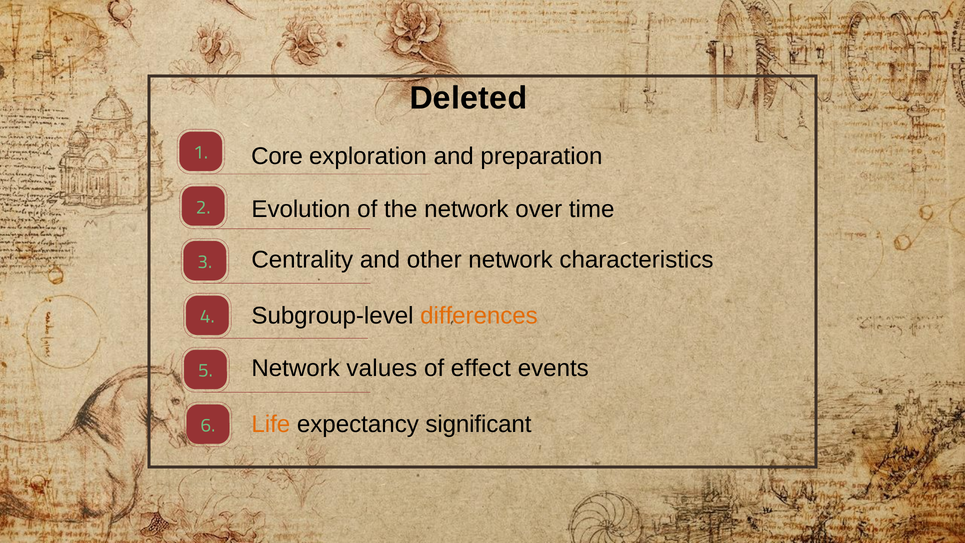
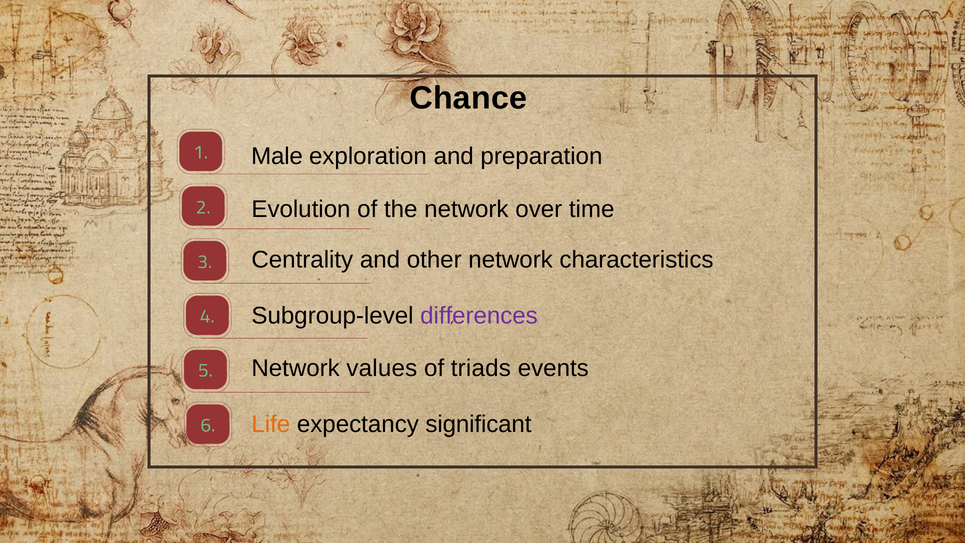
Deleted: Deleted -> Chance (468, 98)
Core: Core -> Male (277, 156)
differences colour: orange -> purple (479, 316)
effect: effect -> triads (481, 368)
